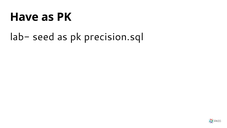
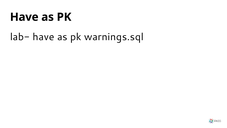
lab- seed: seed -> have (43, 37)
precision.sql: precision.sql -> warnings.sql (114, 37)
